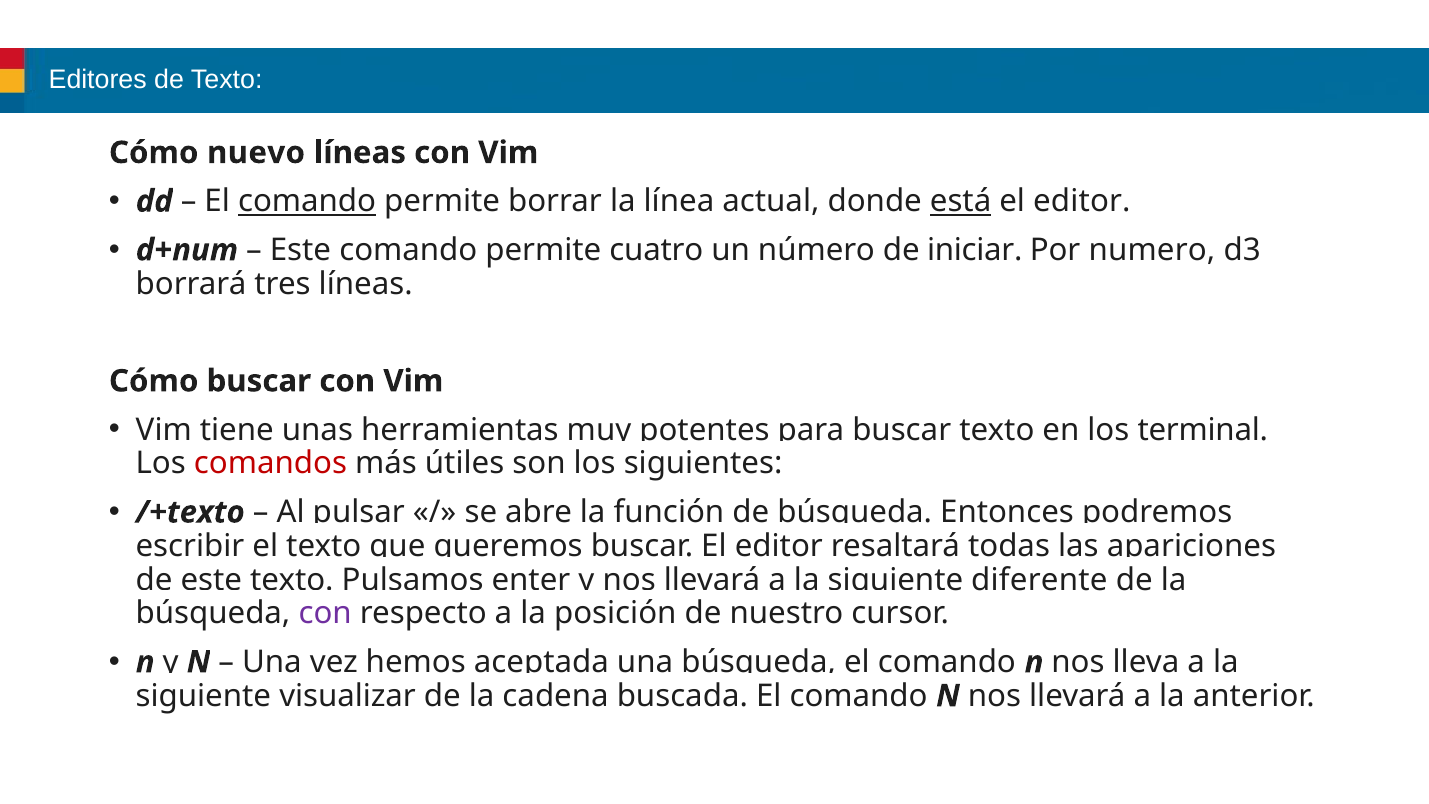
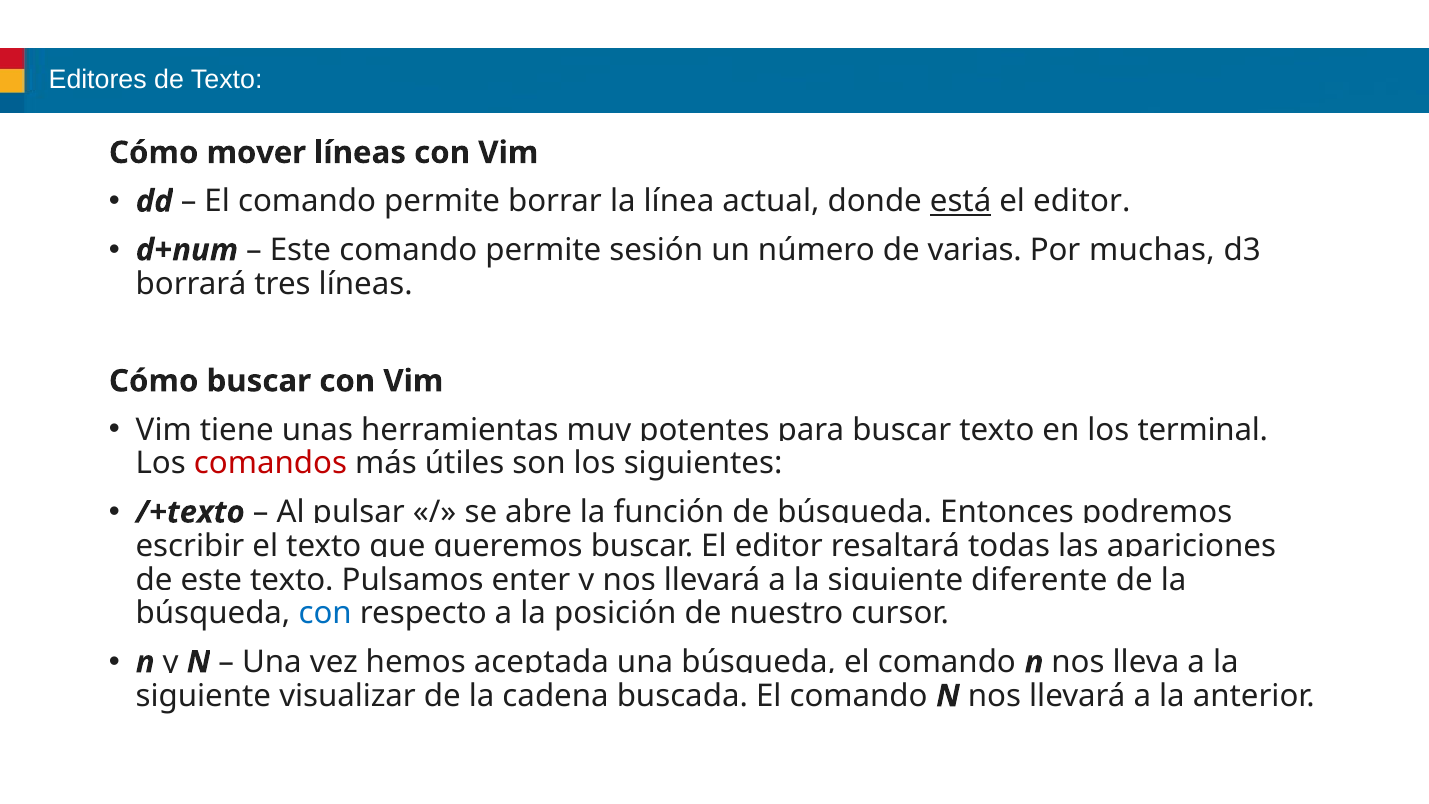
nuevo: nuevo -> mover (256, 153)
comando underline: present -> none (307, 201)
cuatro: cuatro -> sesión (656, 250)
iniciar: iniciar -> varias (975, 250)
numero: numero -> muchas (1152, 250)
con colour: purple -> blue (325, 613)
